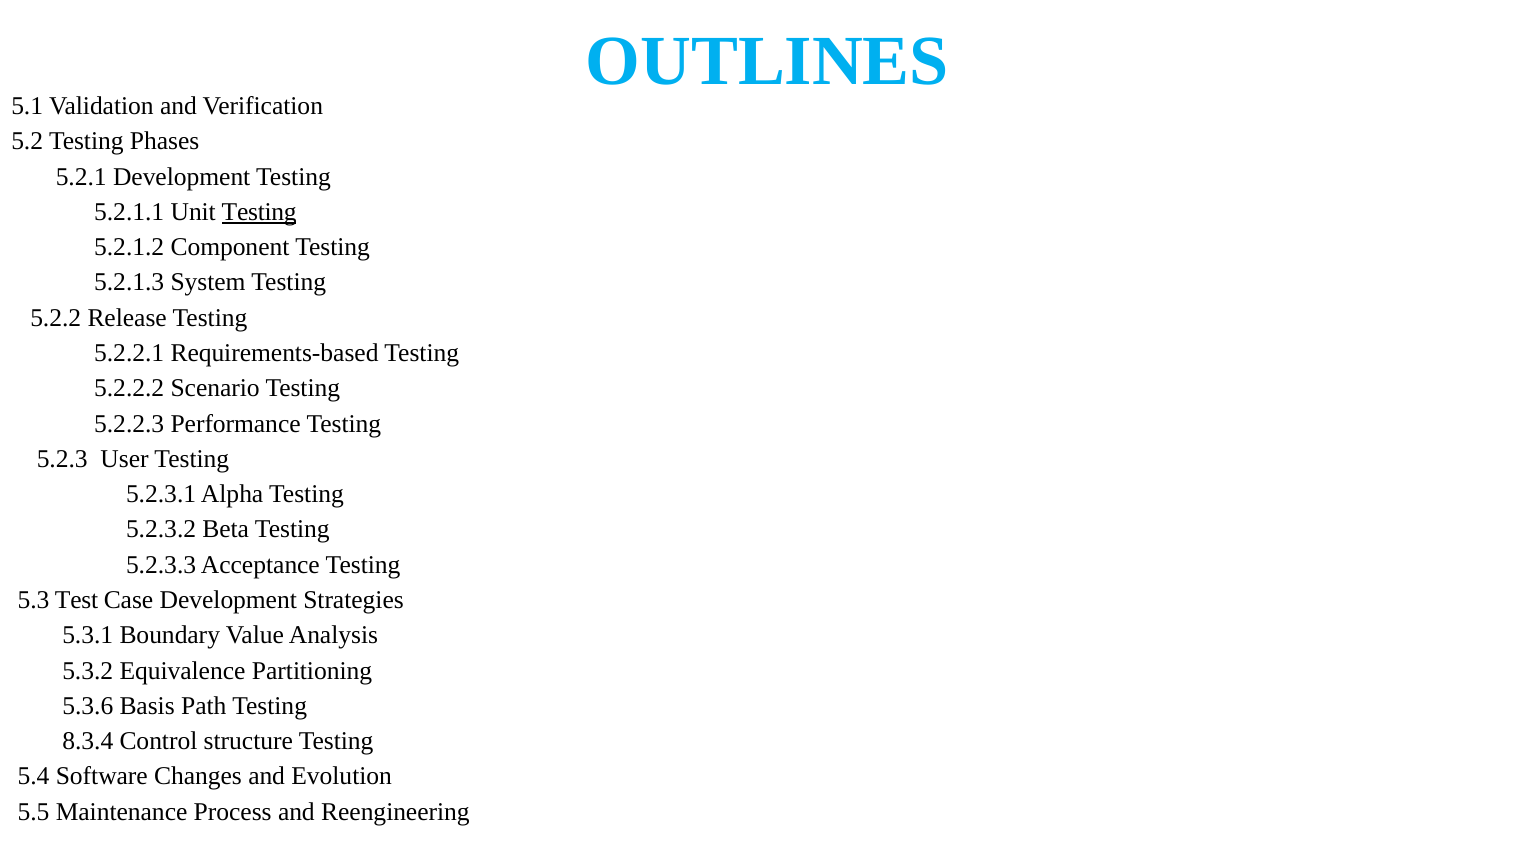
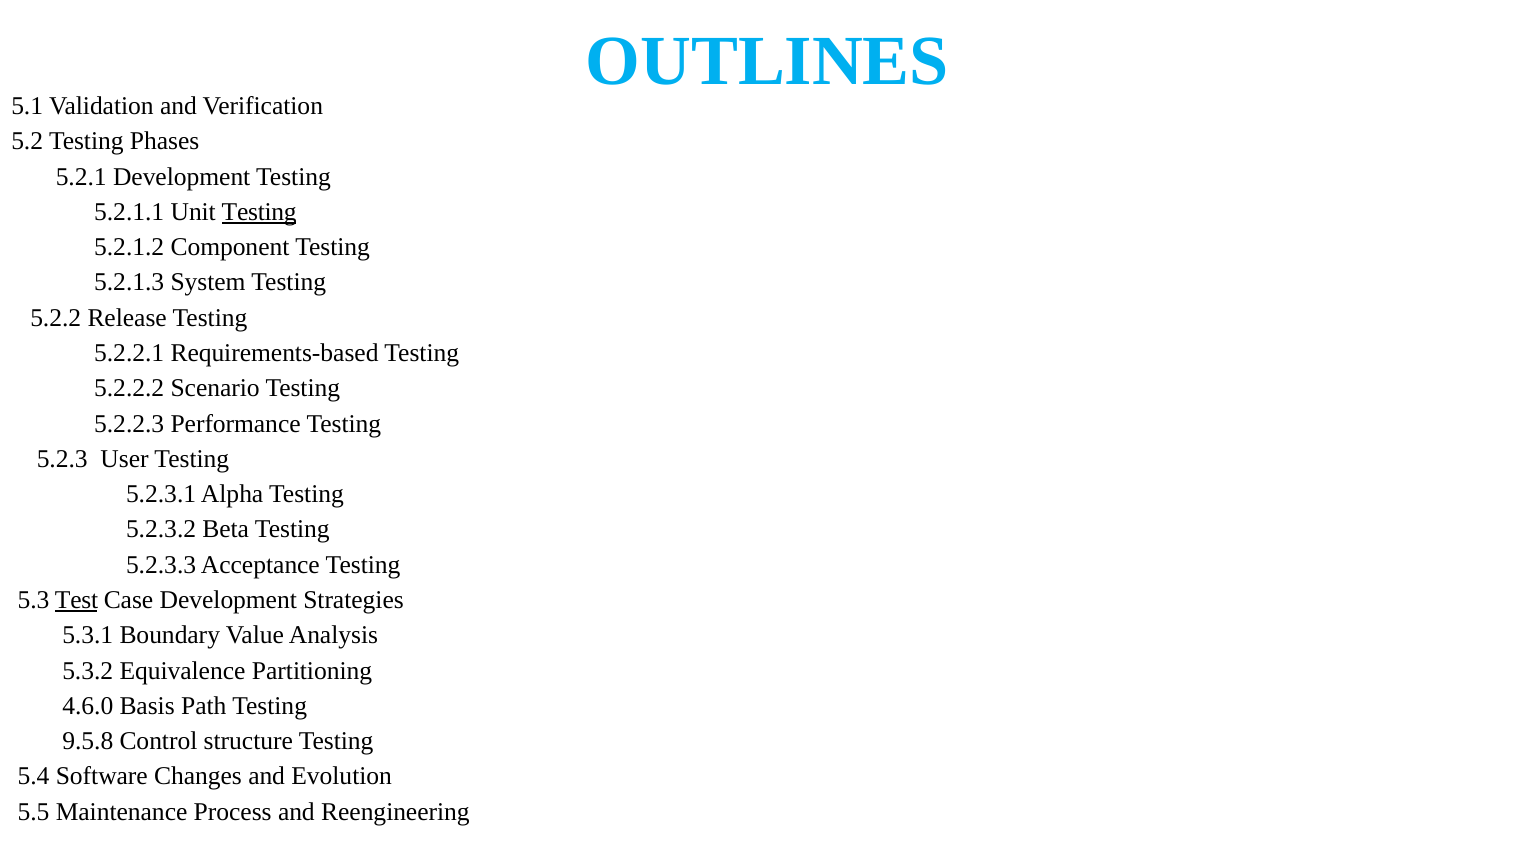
Test underline: none -> present (77, 600)
5.3.6: 5.3.6 -> 4.6.0 (88, 705)
8.3.4: 8.3.4 -> 9.5.8 (88, 741)
